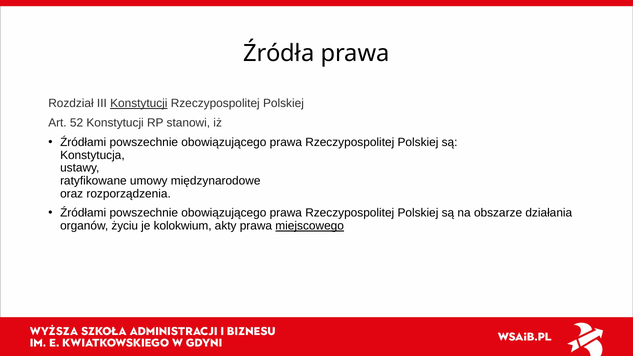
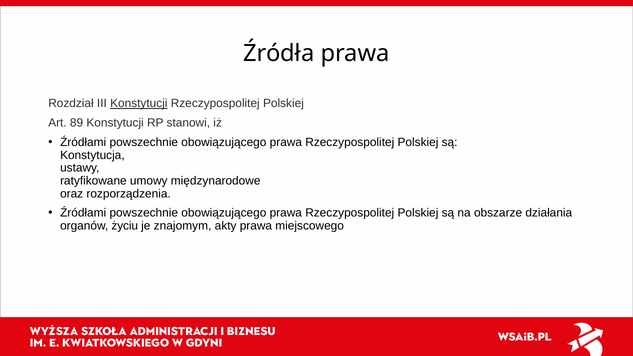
52: 52 -> 89 (77, 123)
kolokwium: kolokwium -> znajomym (183, 226)
miejscowego underline: present -> none (310, 226)
